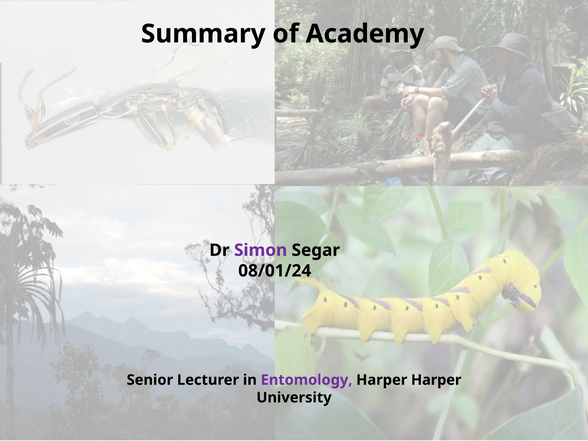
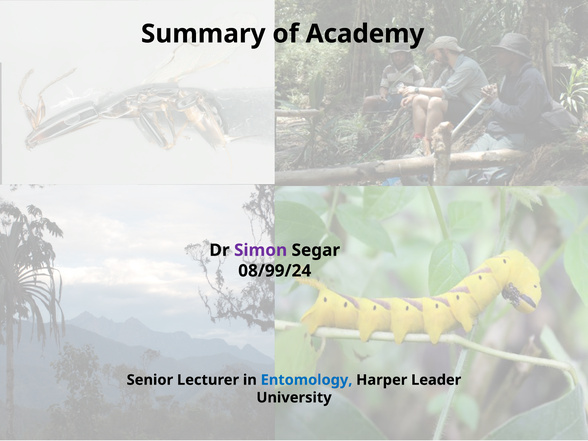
08/01/24: 08/01/24 -> 08/99/24 (275, 271)
Entomology colour: purple -> blue (307, 380)
Harper Harper: Harper -> Leader (436, 380)
